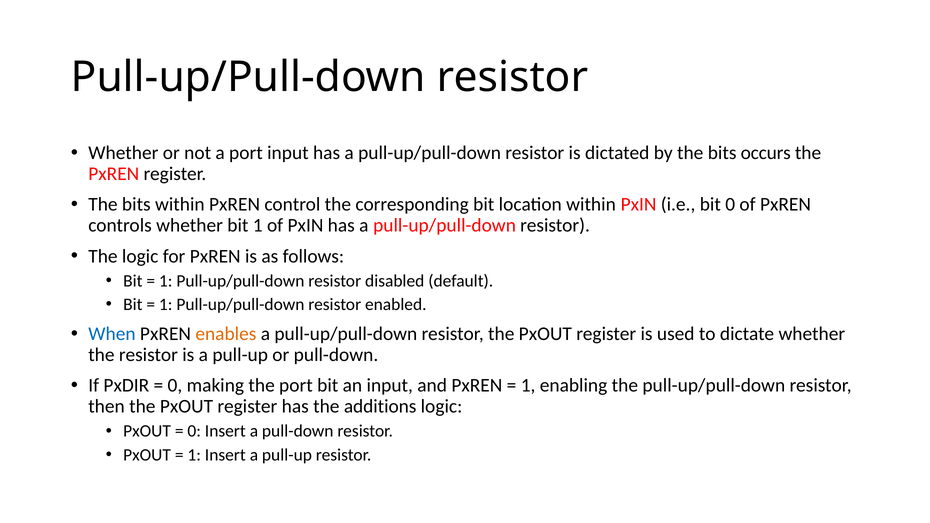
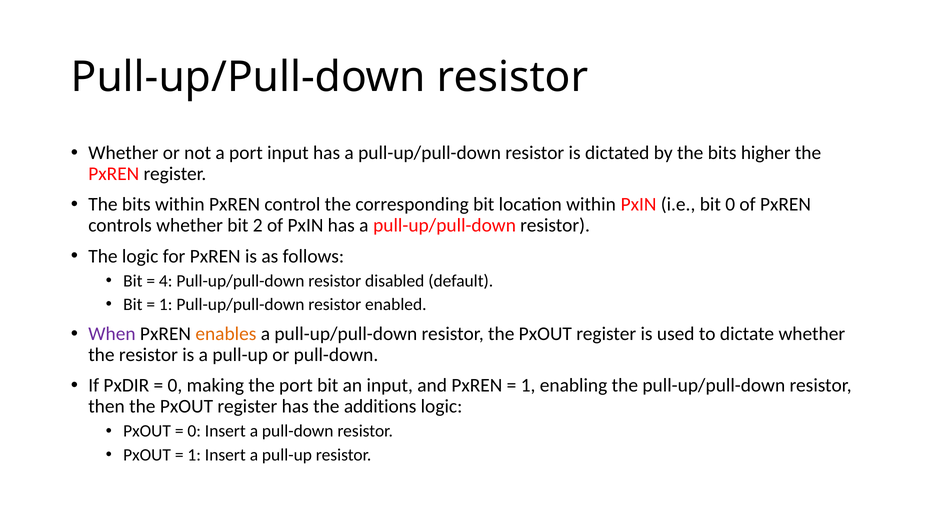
occurs: occurs -> higher (766, 153)
bit 1: 1 -> 2 (258, 226)
1: 1 -> 4 (166, 281)
When colour: blue -> purple (112, 334)
